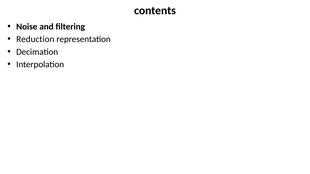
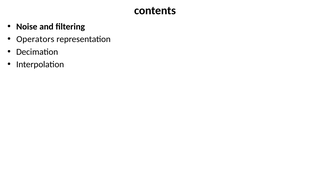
Reduction: Reduction -> Operators (35, 39)
